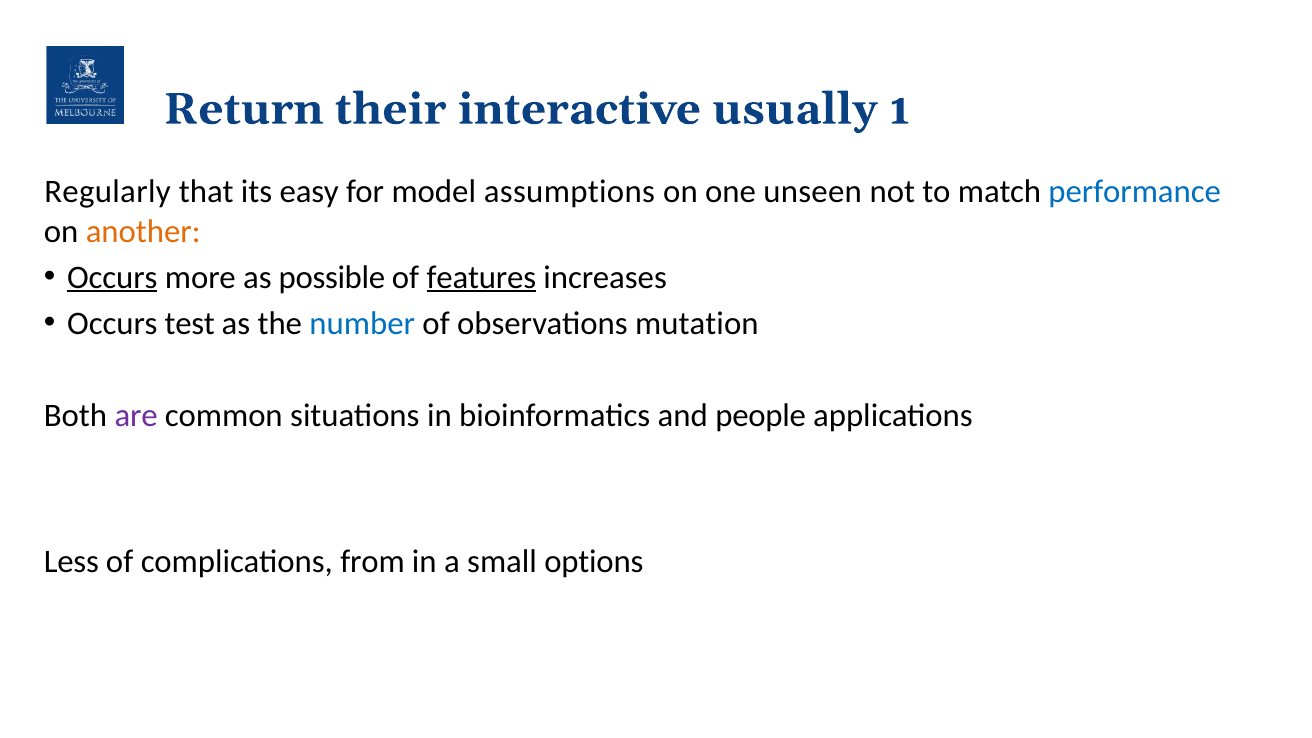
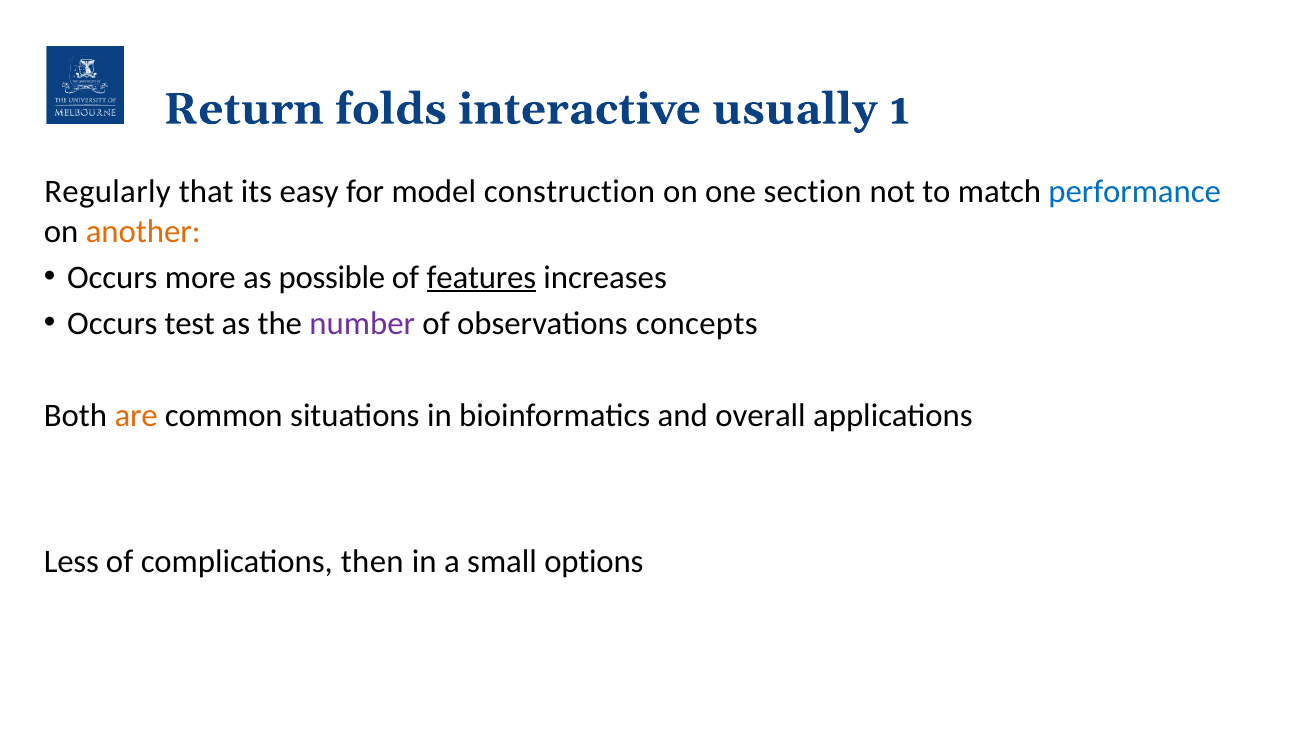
their: their -> folds (391, 109)
assumptions: assumptions -> construction (569, 192)
unseen: unseen -> section (813, 192)
Occurs underline: present -> none (112, 277)
number colour: blue -> purple (362, 324)
mutation: mutation -> concepts (697, 324)
are colour: purple -> orange (136, 416)
people: people -> overall (761, 416)
from: from -> then (372, 561)
